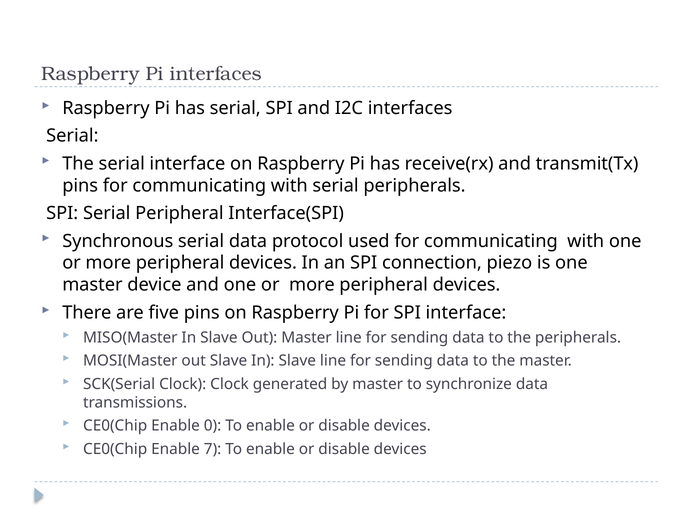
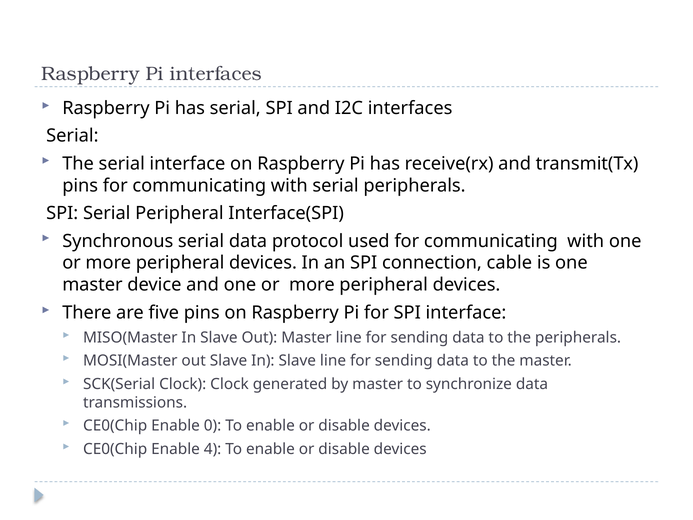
piezo: piezo -> cable (509, 263)
7: 7 -> 4 (213, 449)
